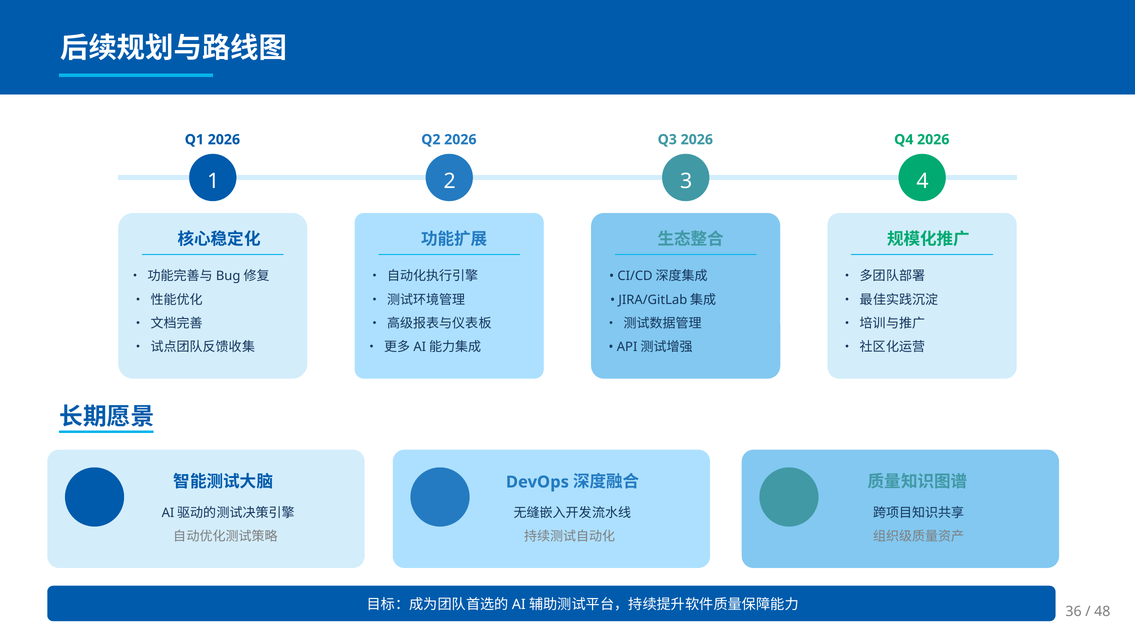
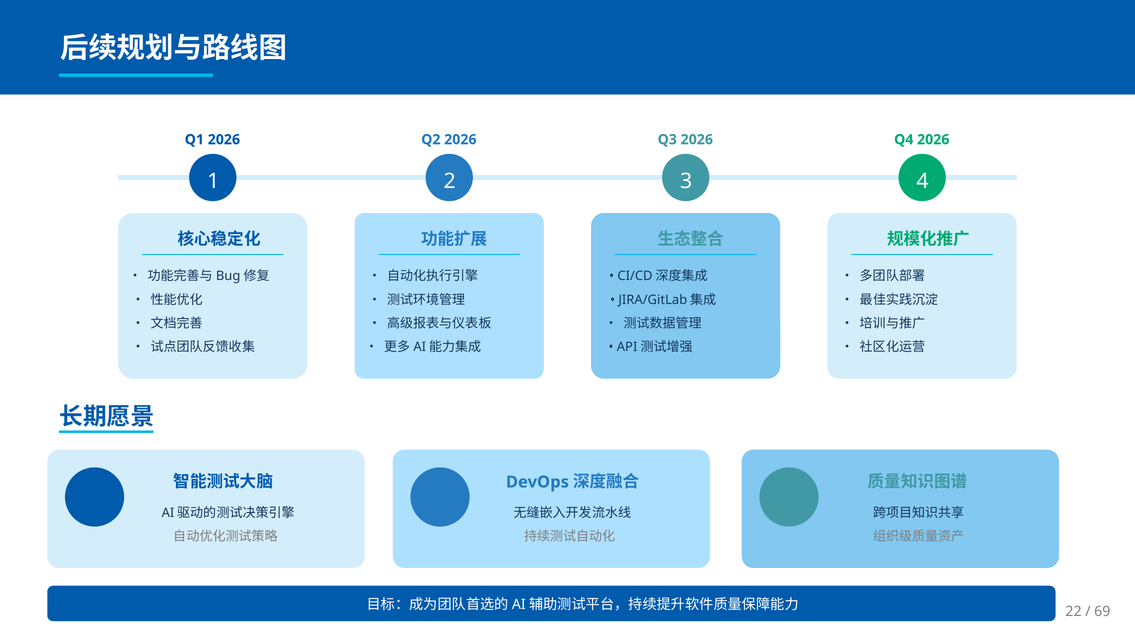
36: 36 -> 22 (1074, 611)
48: 48 -> 69 (1102, 611)
